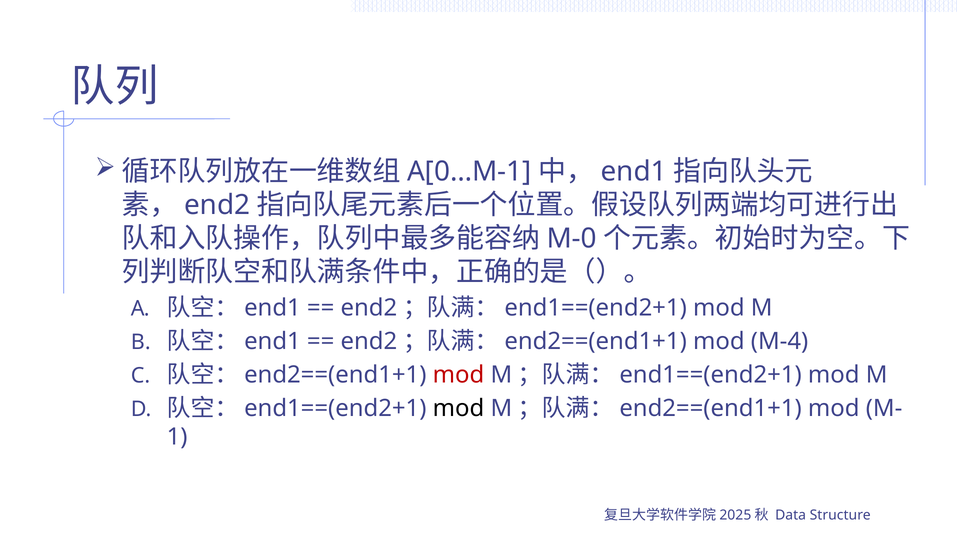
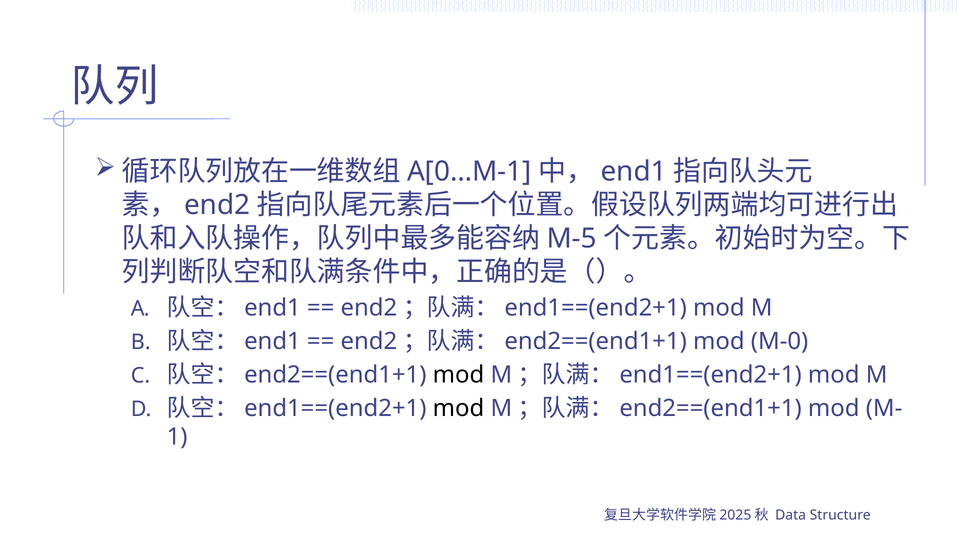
M-0: M-0 -> M-5 (572, 239)
M-4: M-4 -> M-0 (780, 341)
mod colour: red -> black (459, 375)
